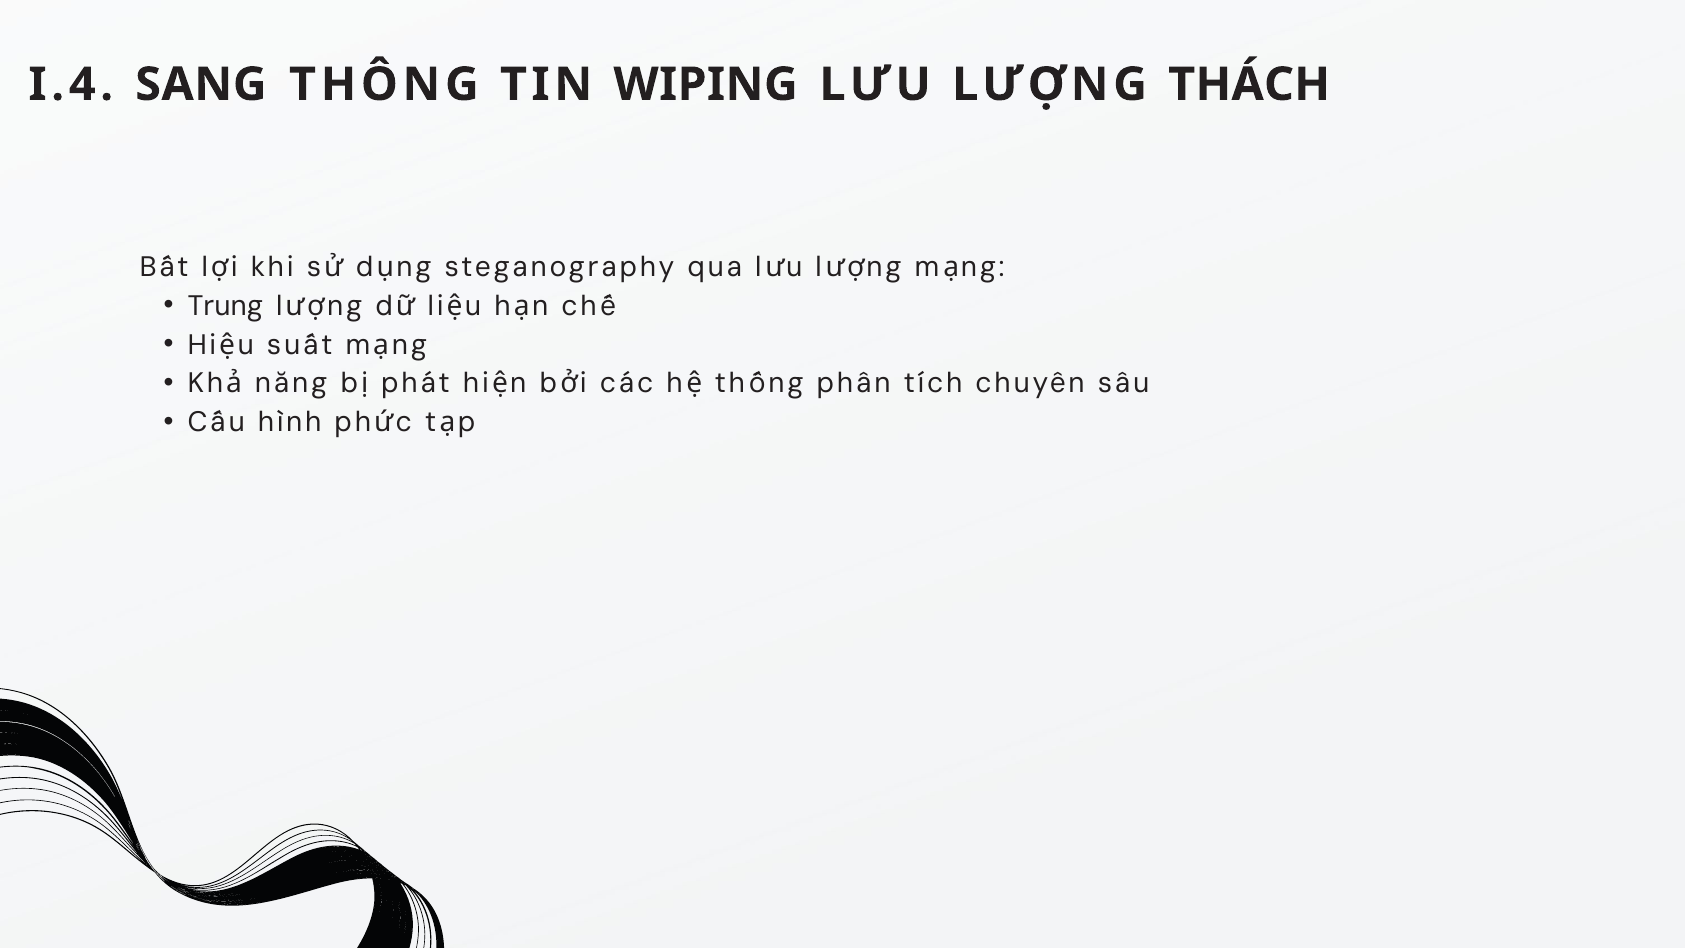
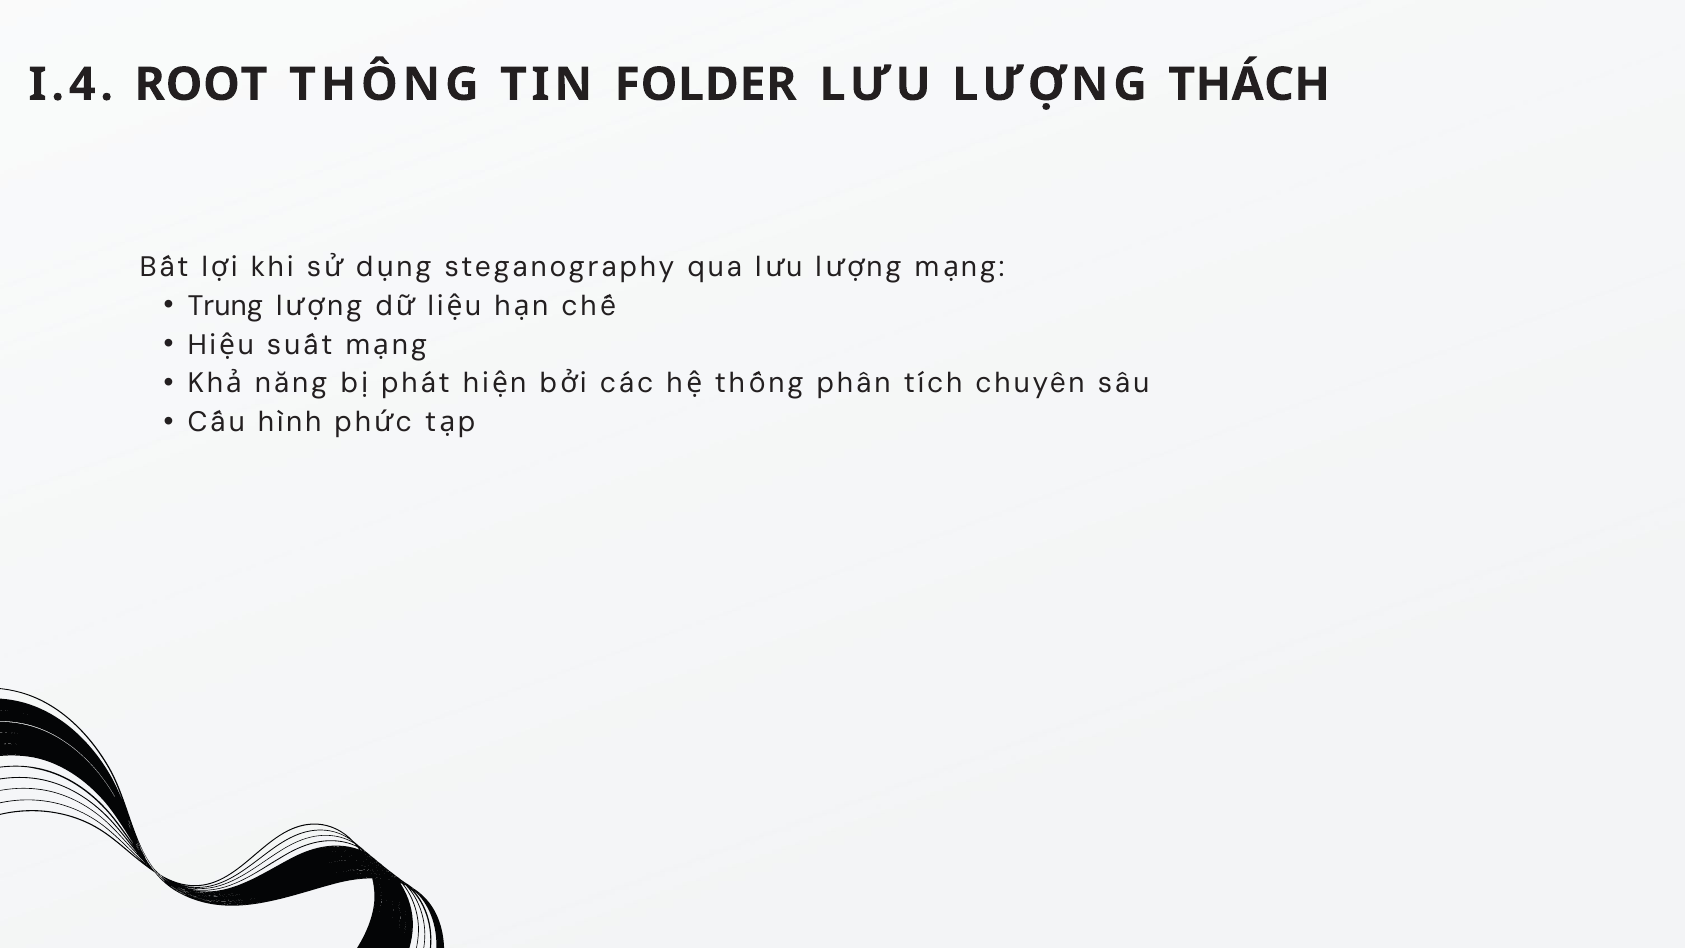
SANG: SANG -> ROOT (201, 85)
WIPING: WIPING -> FOLDER (706, 85)
